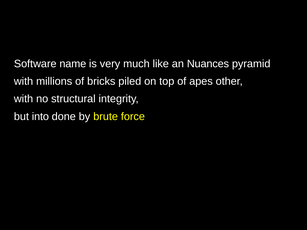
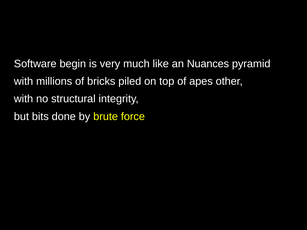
name: name -> begin (73, 64)
into: into -> bits (40, 117)
